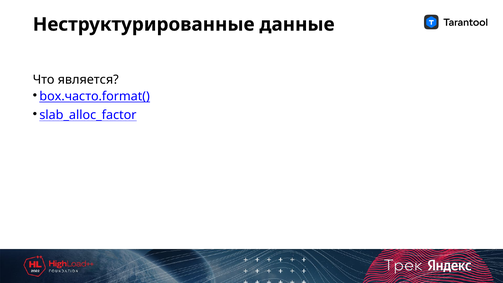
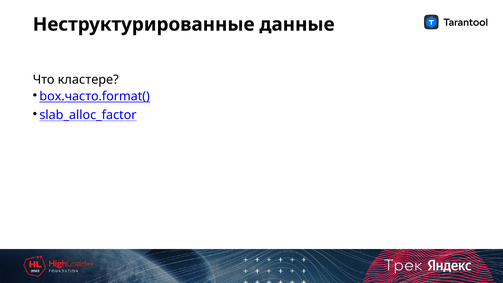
является: является -> кластере (88, 80)
